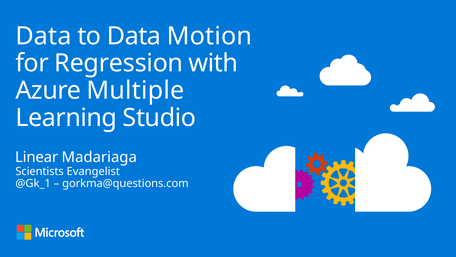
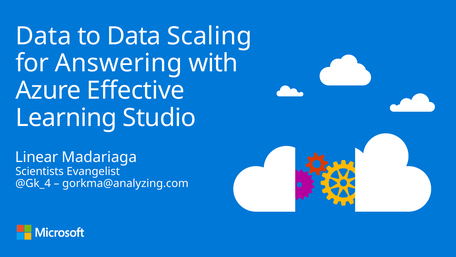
Motion: Motion -> Scaling (209, 36)
Regression: Regression -> Answering (118, 63)
Multiple: Multiple -> Effective (136, 90)
@Gk_1: @Gk_1 -> @Gk_4 (33, 183)
gorkma@questions.com: gorkma@questions.com -> gorkma@analyzing.com (125, 183)
